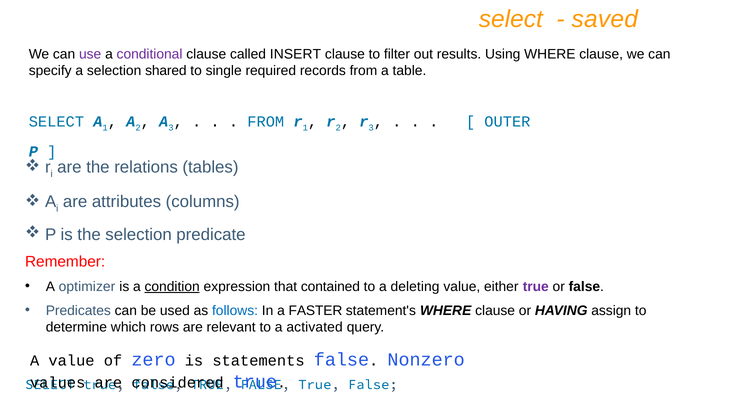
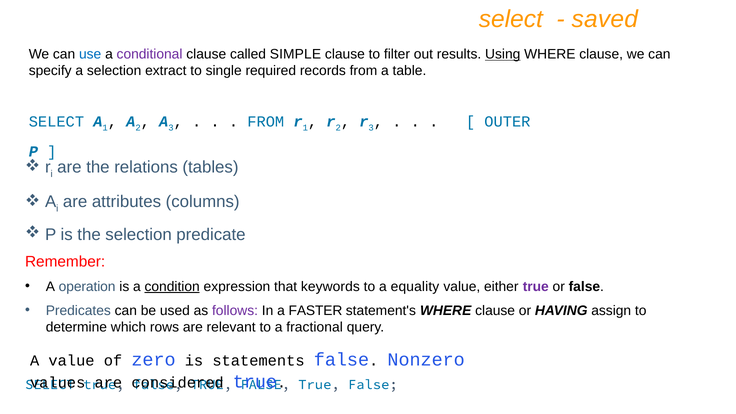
use colour: purple -> blue (90, 54)
INSERT: INSERT -> SIMPLE (295, 54)
Using underline: none -> present (503, 54)
shared: shared -> extract (166, 71)
optimizer: optimizer -> operation (87, 287)
contained: contained -> keywords (330, 287)
deleting: deleting -> equality (415, 287)
follows colour: blue -> purple (235, 310)
activated: activated -> fractional (315, 327)
